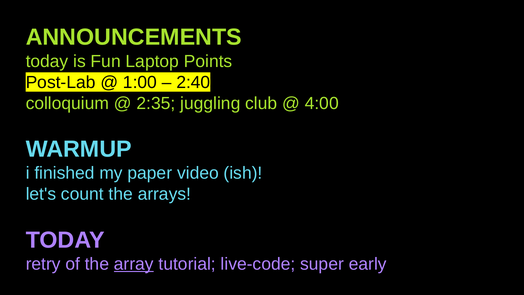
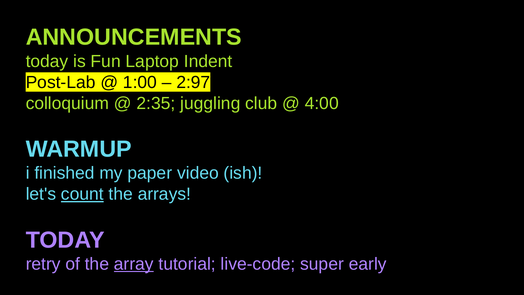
Points: Points -> Indent (208, 61)
2:40: 2:40 -> 2:97 (193, 82)
count underline: none -> present (82, 194)
